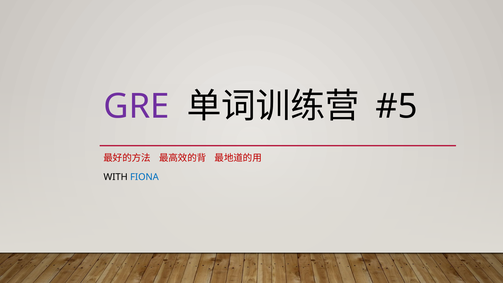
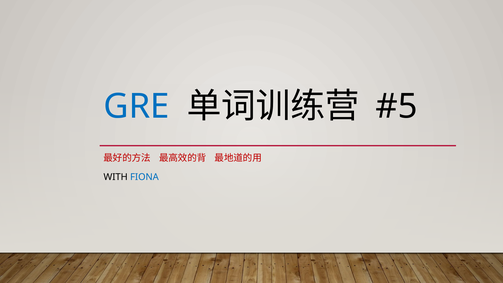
GRE colour: purple -> blue (136, 106)
